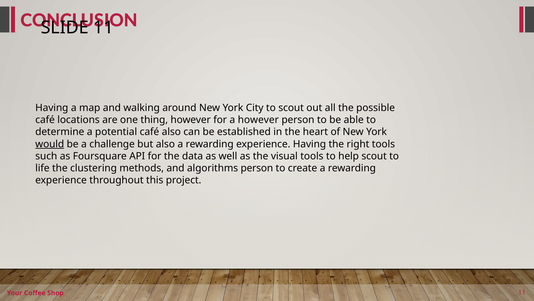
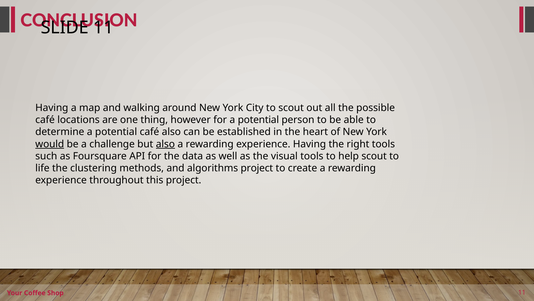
for a however: however -> potential (258, 120)
also underline: none -> present (165, 144)
algorithms person: person -> project (257, 168)
